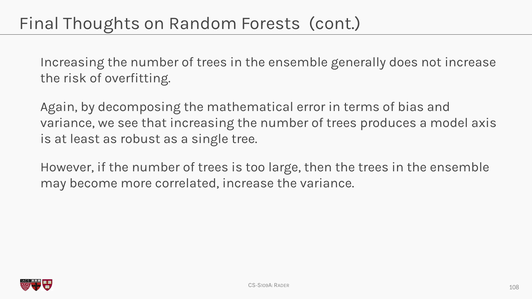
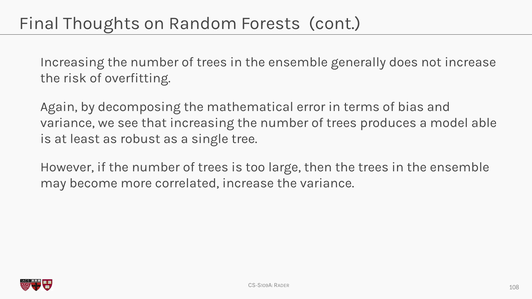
axis: axis -> able (484, 123)
